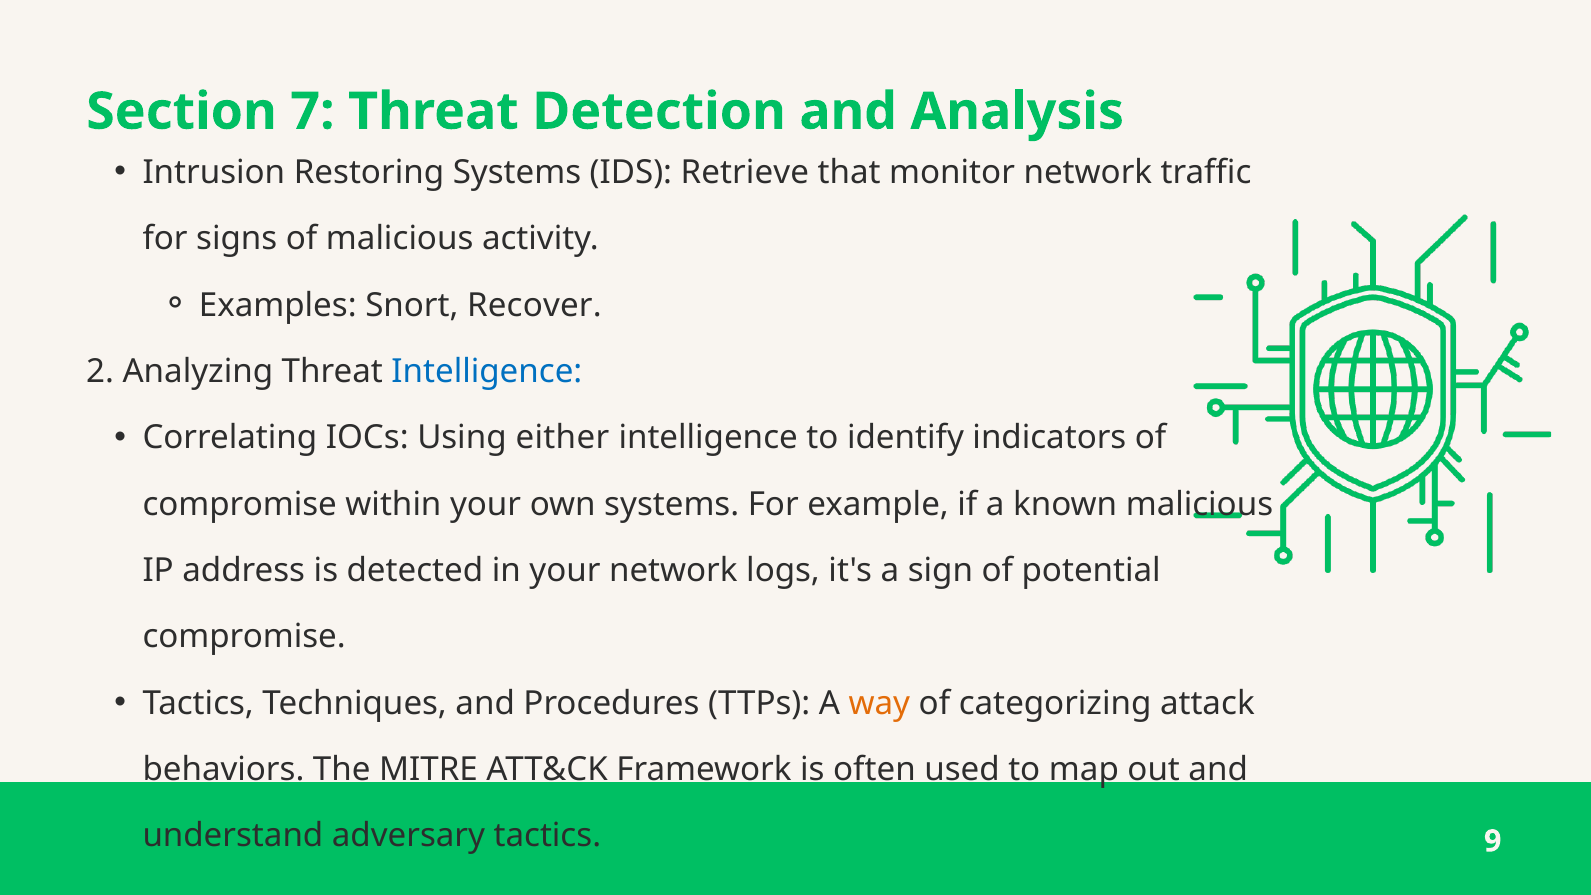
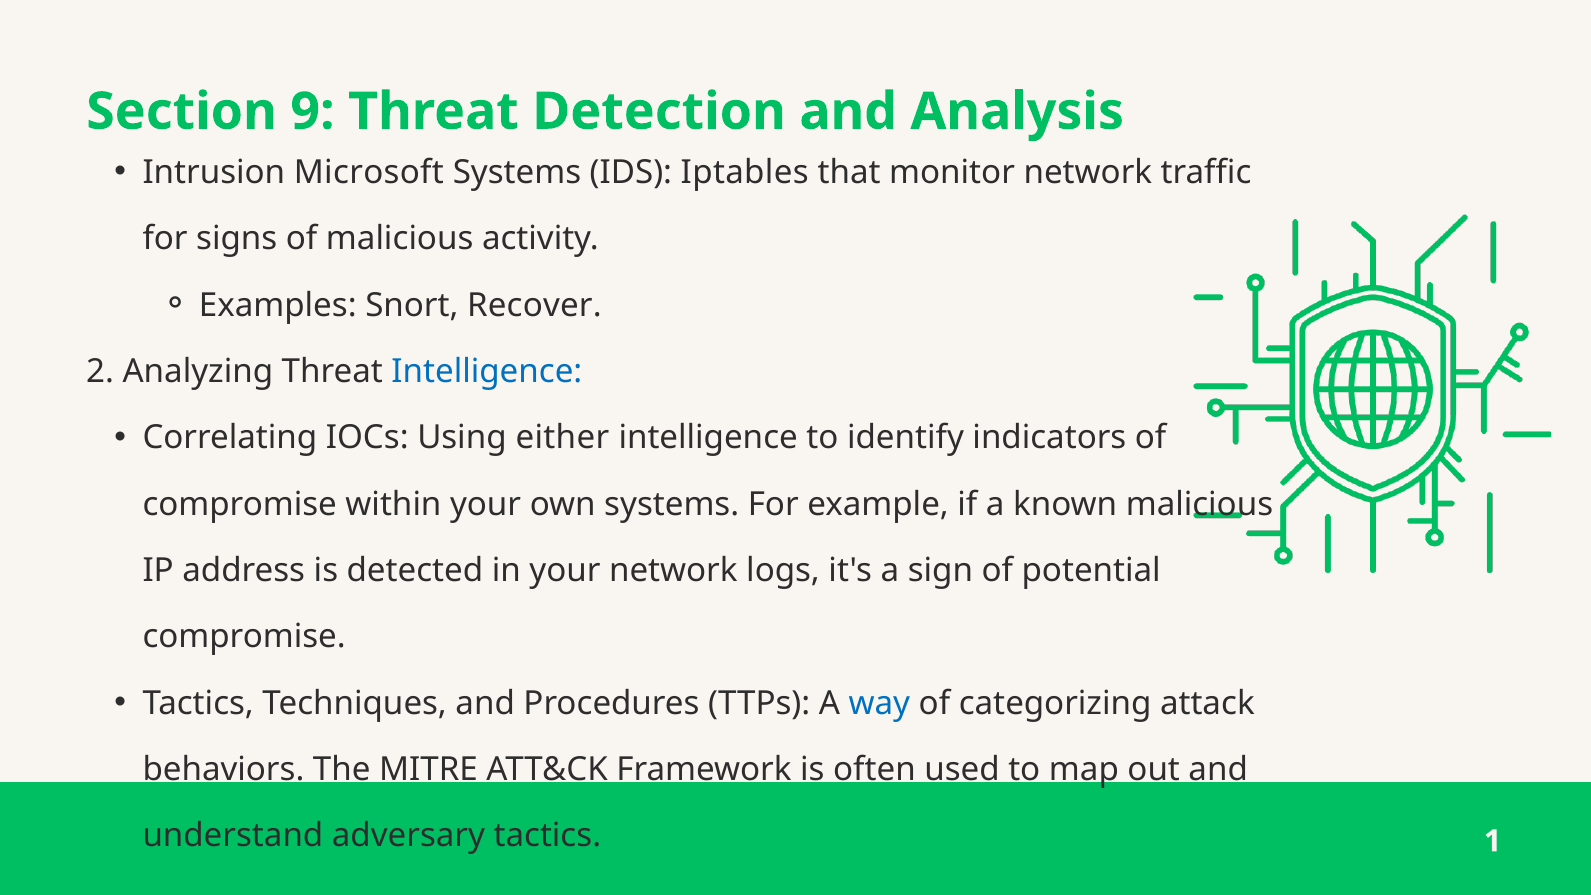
7: 7 -> 9 (312, 112)
Restoring: Restoring -> Microsoft (369, 173)
Retrieve: Retrieve -> Iptables (745, 173)
way colour: orange -> blue (879, 703)
9: 9 -> 1 (1493, 841)
